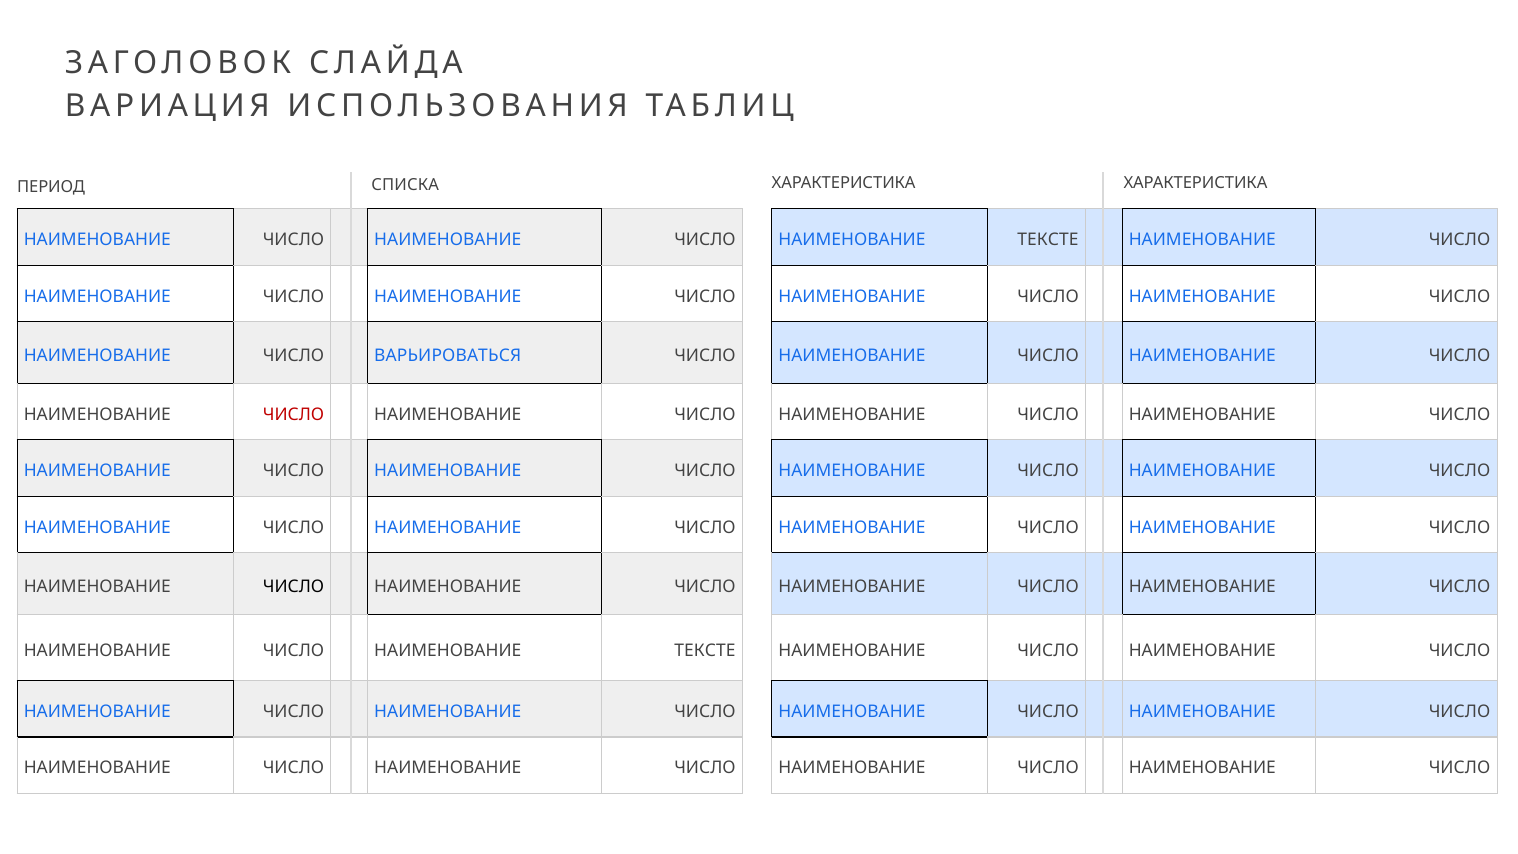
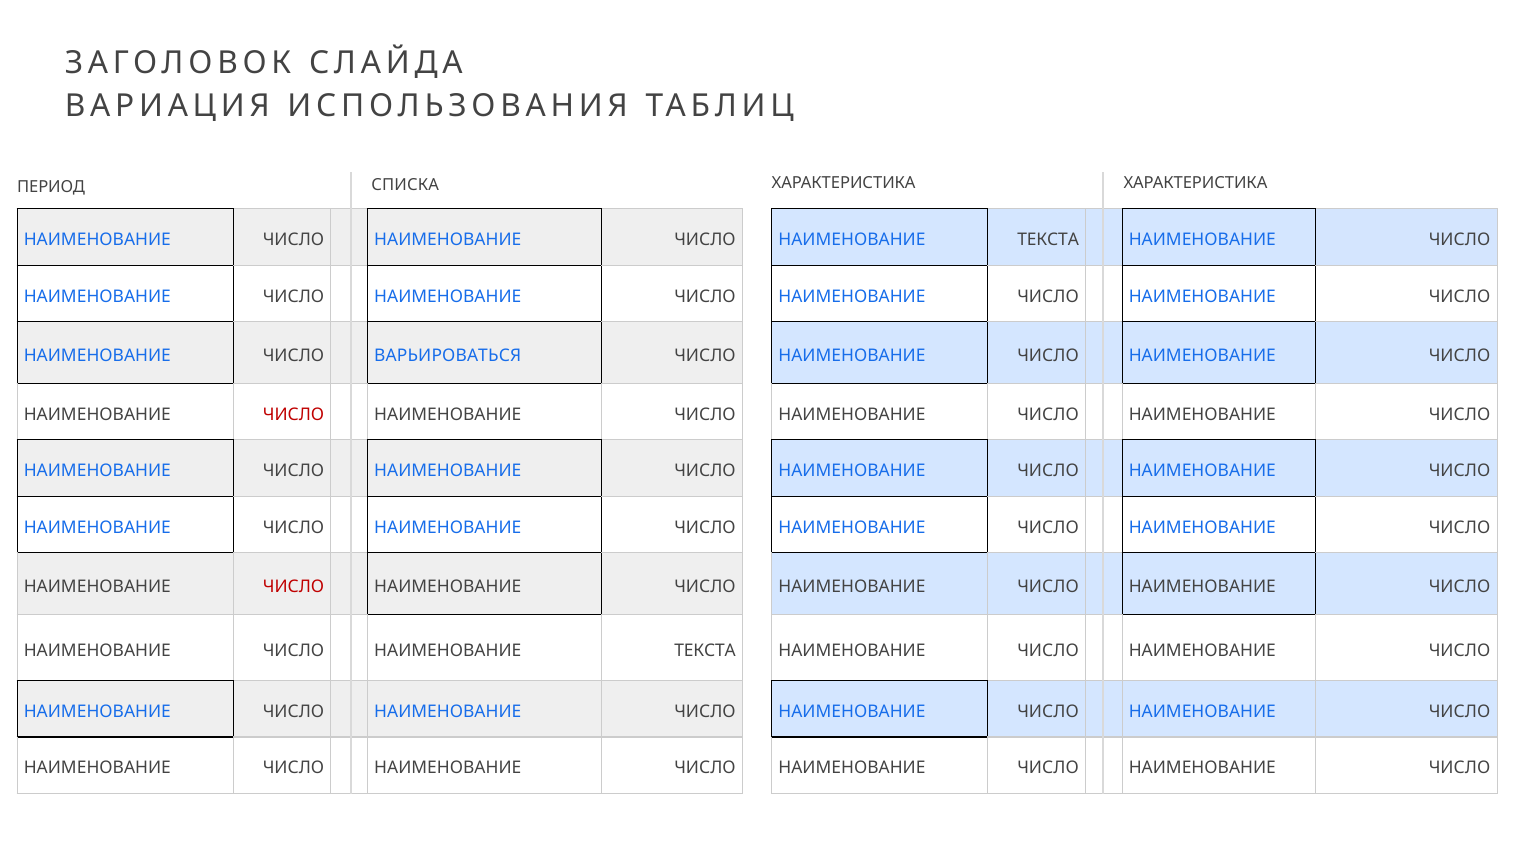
ТЕКСТЕ: ТЕКСТЕ -> ТЕКСТА (1048, 240)
ЧИСЛО colour: black -> red (293, 586)
ЧИСЛО НАИМЕНОВАНИЕ ТЕКСТЕ: ТЕКСТЕ -> ТЕКСТА (705, 650)
